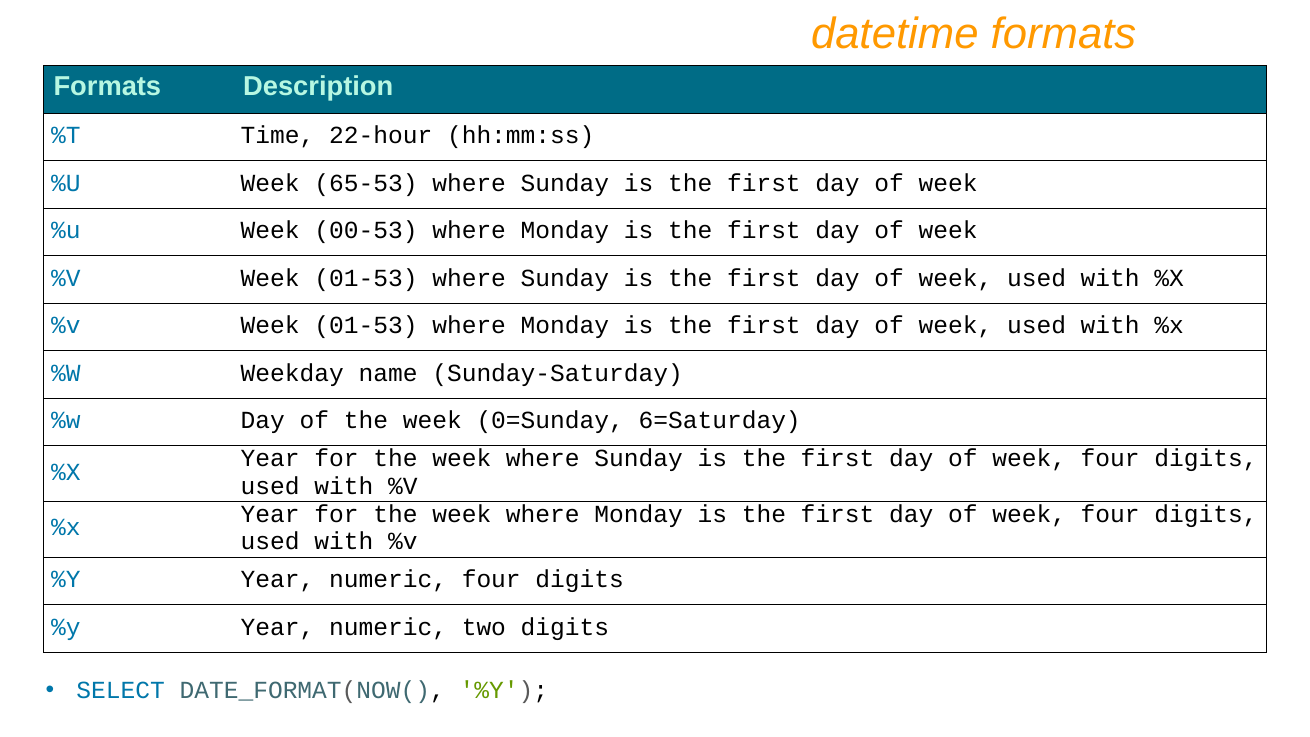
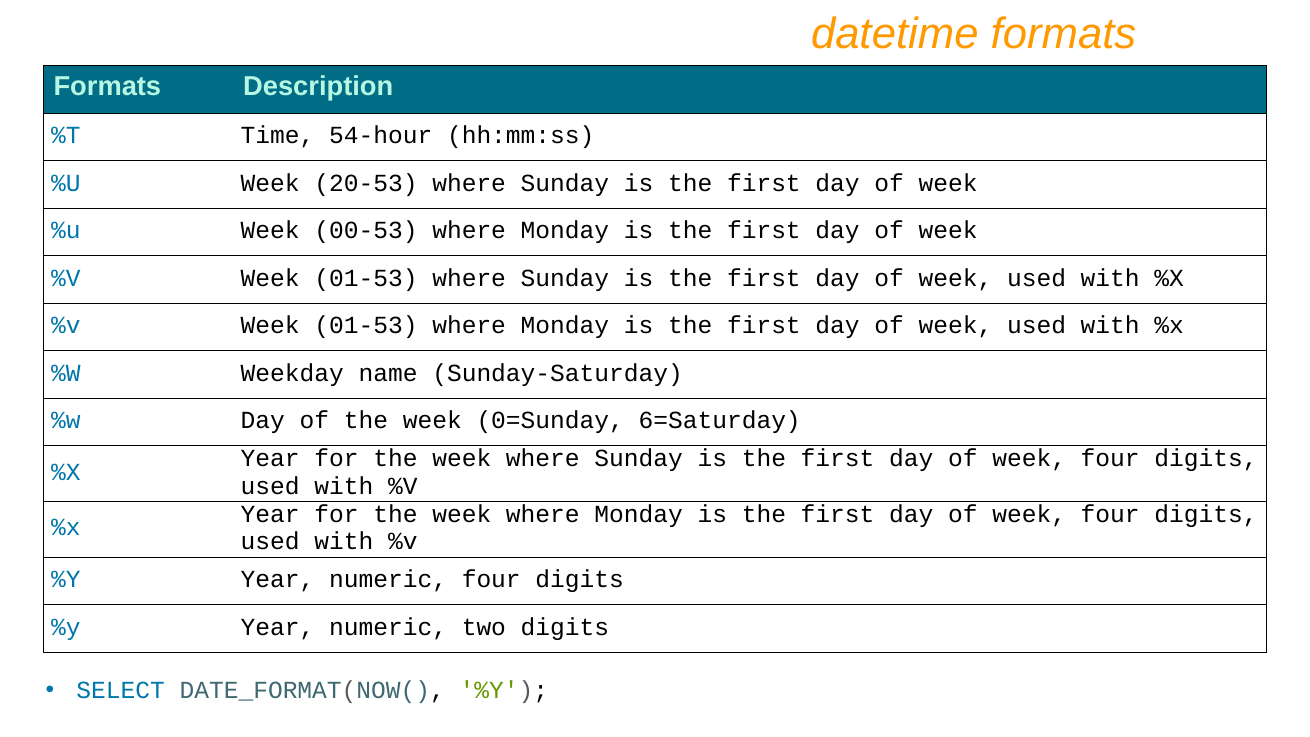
22-hour: 22-hour -> 54-hour (381, 135)
65-53: 65-53 -> 20-53 (366, 183)
